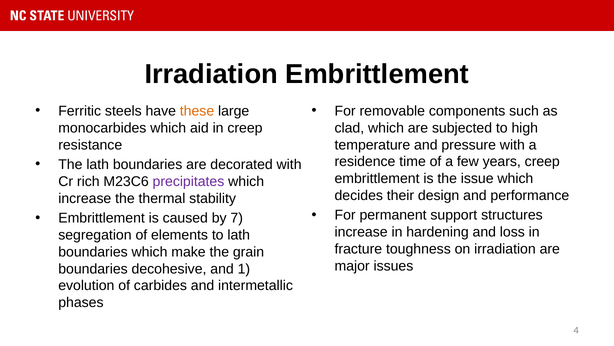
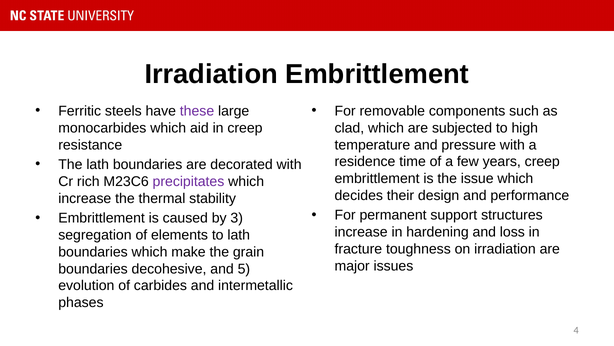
these colour: orange -> purple (197, 111)
7: 7 -> 3 (237, 218)
1: 1 -> 5 (244, 268)
